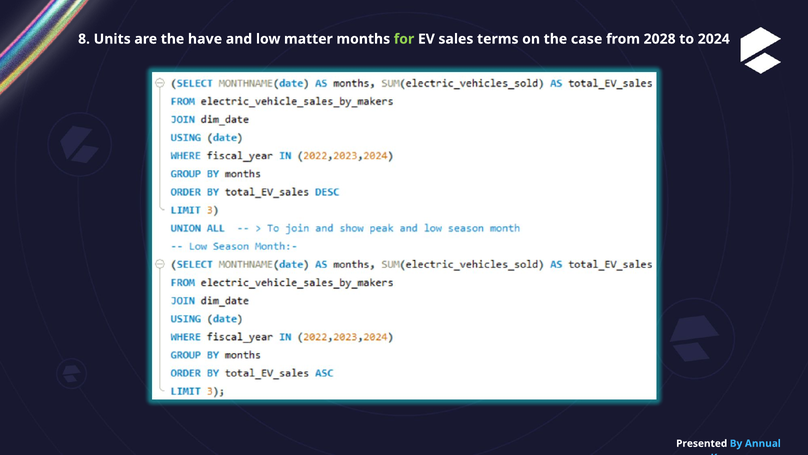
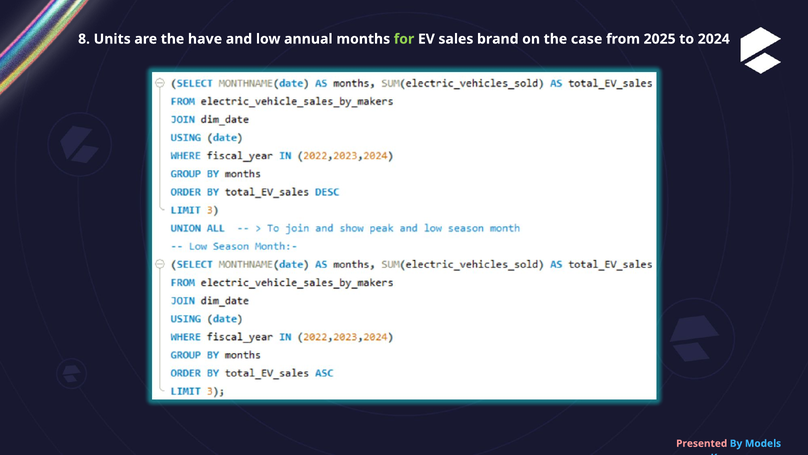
matter: matter -> annual (308, 39)
terms: terms -> brand (498, 39)
2028: 2028 -> 2025 (660, 39)
Presented colour: white -> pink (702, 443)
Annual: Annual -> Models (763, 443)
